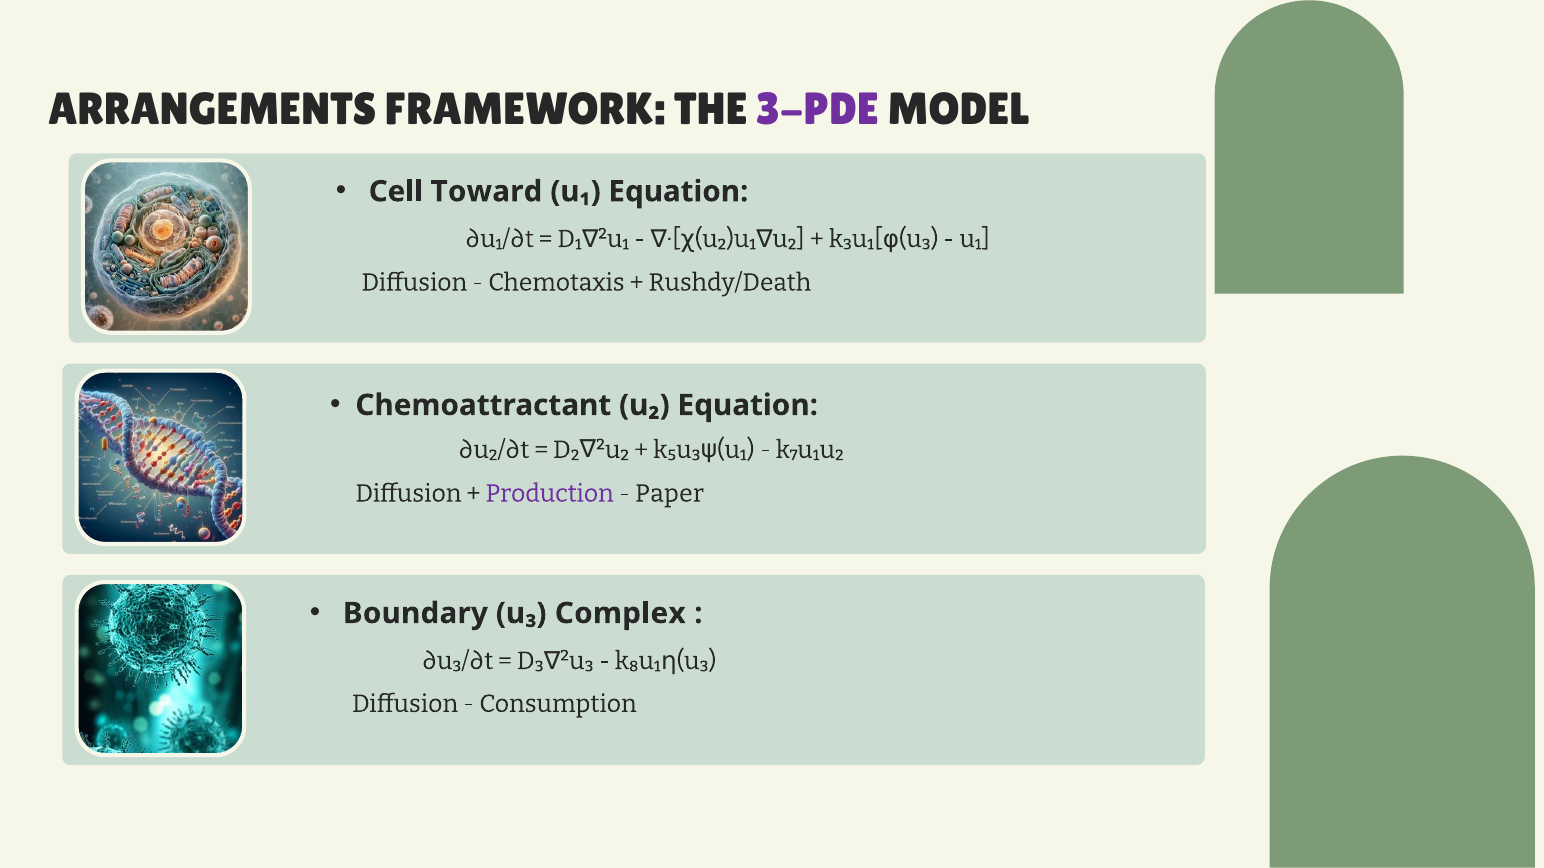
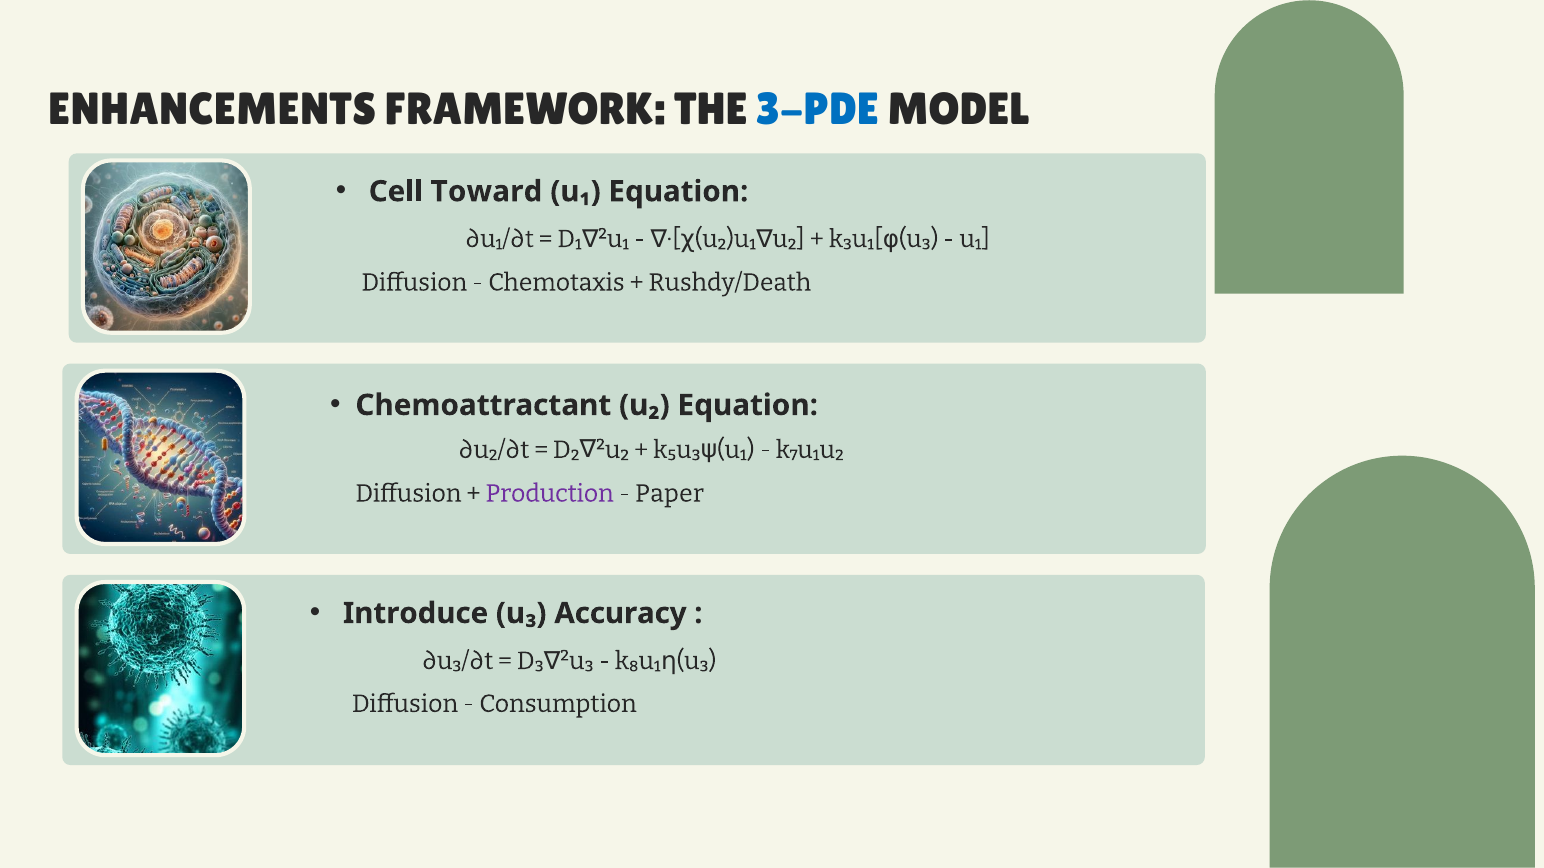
ARRANGEMENTS: ARRANGEMENTS -> ENHANCEMENTS (212, 110)
3-PDE colour: purple -> blue (818, 110)
Boundary: Boundary -> Introduce (416, 614)
Complex: Complex -> Accuracy (620, 614)
